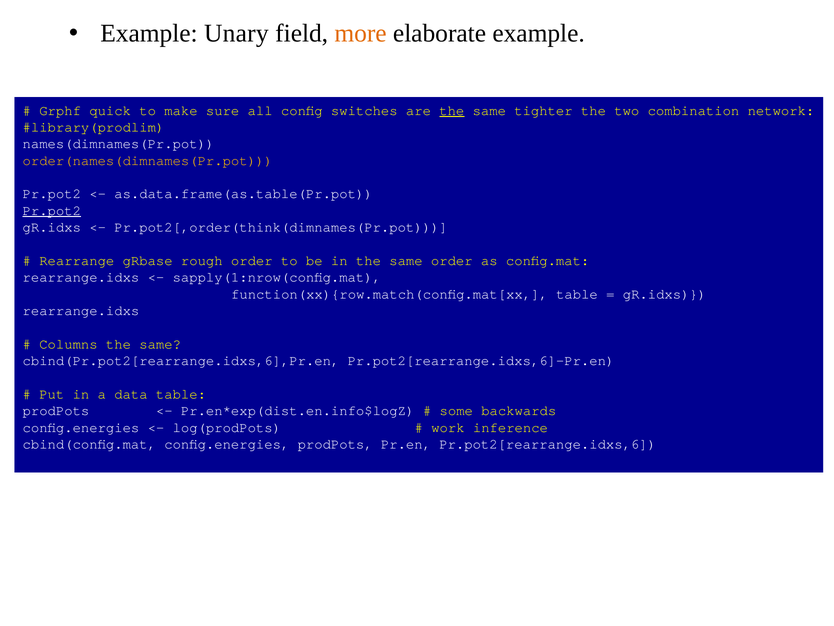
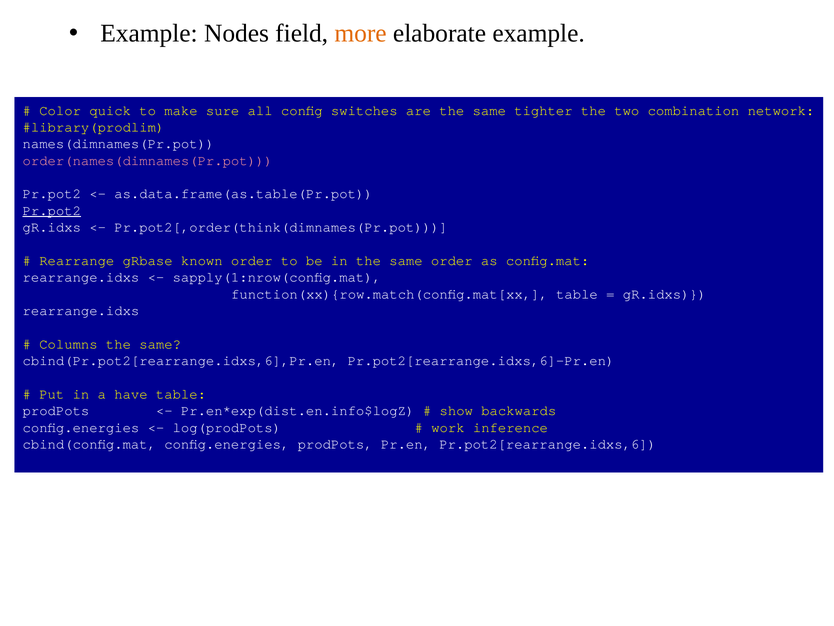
Unary: Unary -> Nodes (236, 33)
Grphf: Grphf -> Color (60, 110)
the underline: present -> none (452, 110)
order(names(dimnames(Pr.pot colour: yellow -> pink (148, 160)
rough: rough -> known (202, 260)
data: data -> have (131, 394)
some: some -> show (456, 411)
